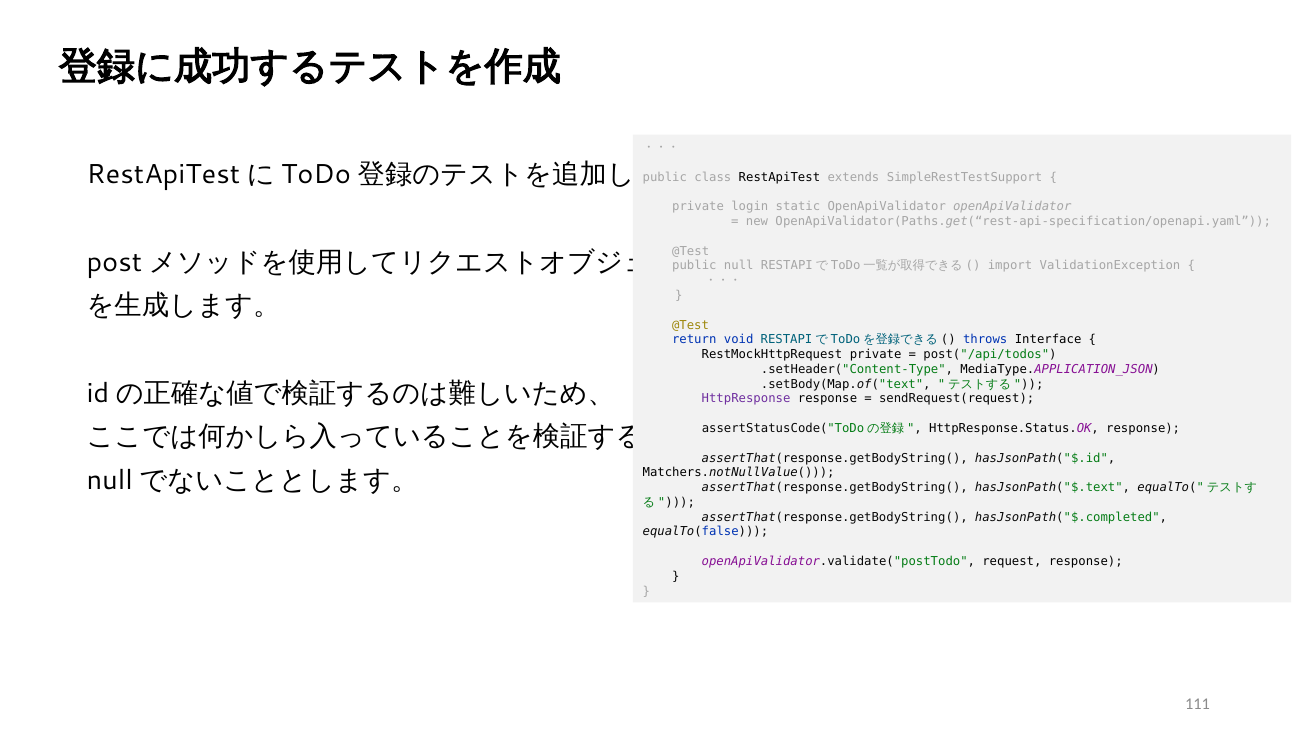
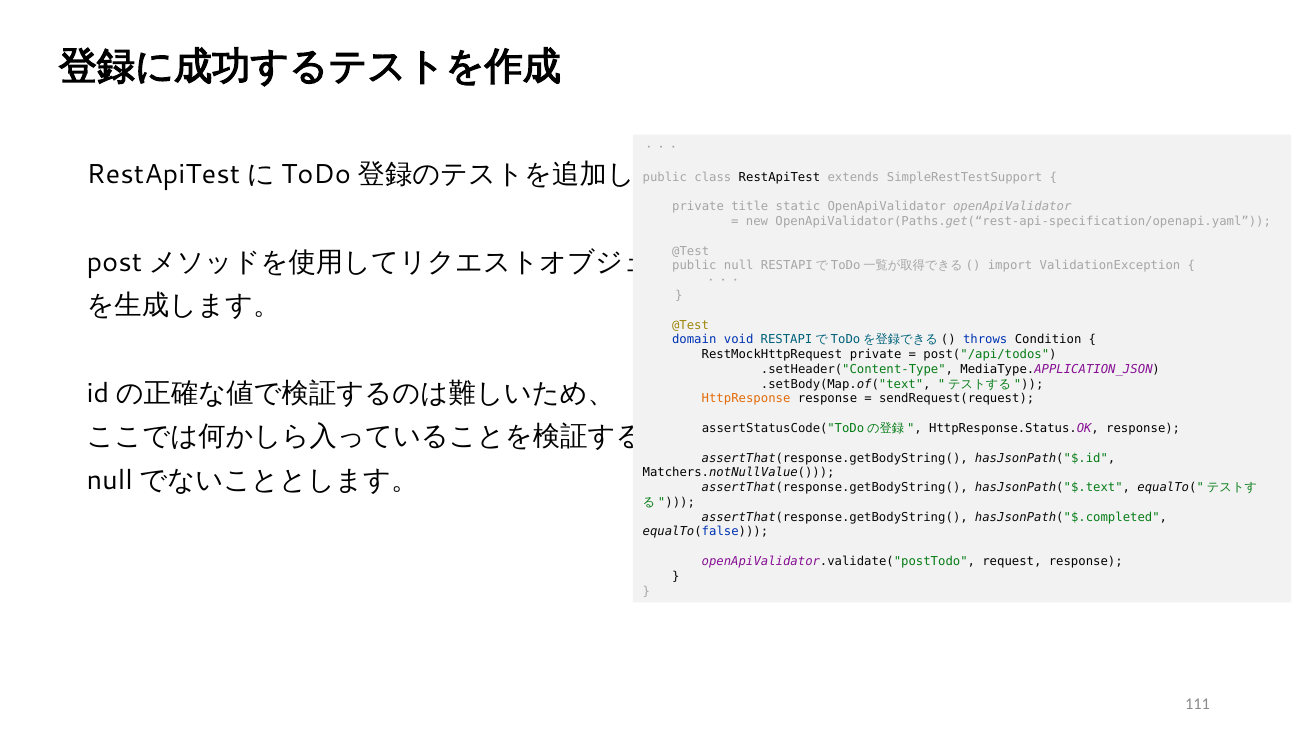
login: login -> title (750, 207)
return: return -> domain (694, 340)
Interface: Interface -> Condition (1048, 340)
HttpResponse colour: purple -> orange (746, 399)
